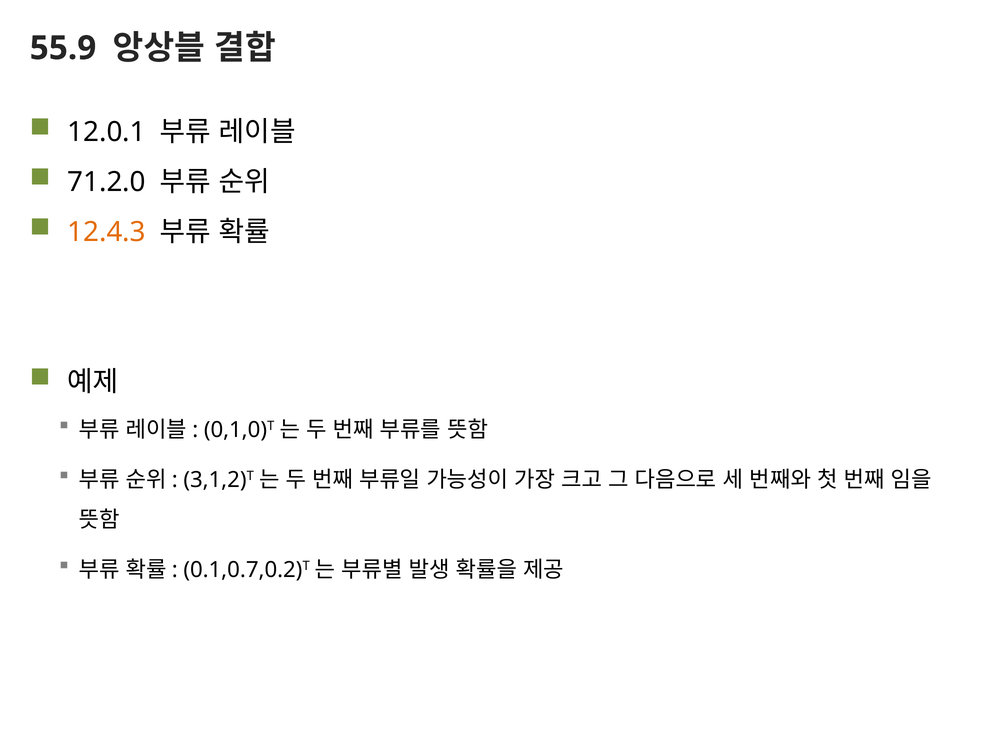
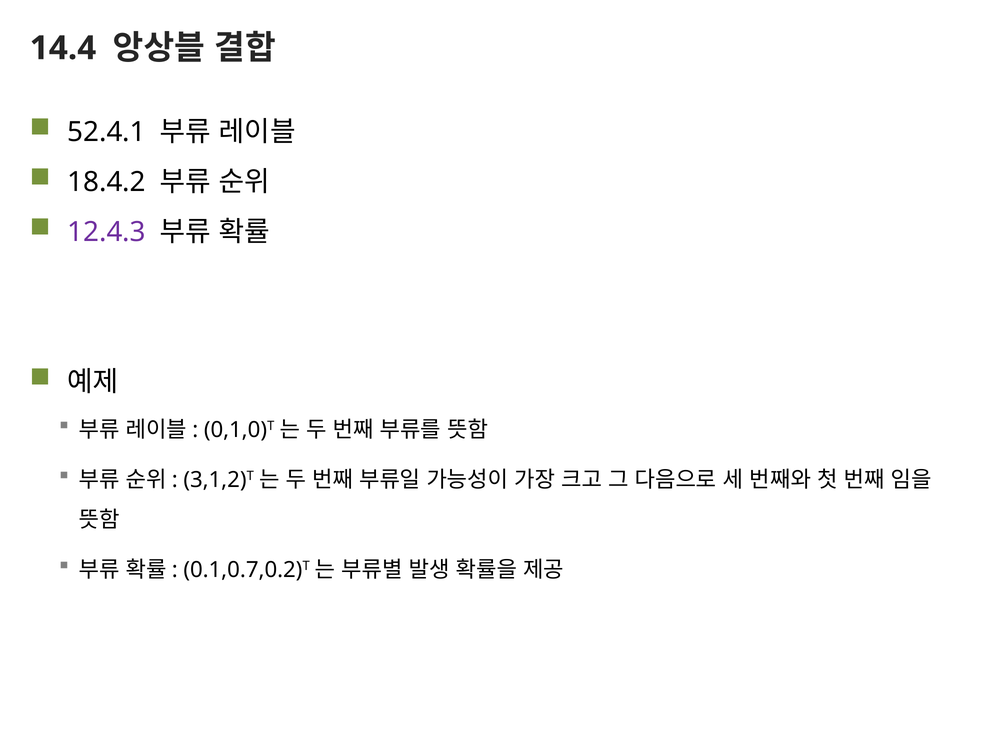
55.9: 55.9 -> 14.4 (63, 48)
12.0.1: 12.0.1 -> 52.4.1 (107, 132)
71.2.0: 71.2.0 -> 18.4.2 (107, 182)
12.4.3 colour: orange -> purple (107, 232)
